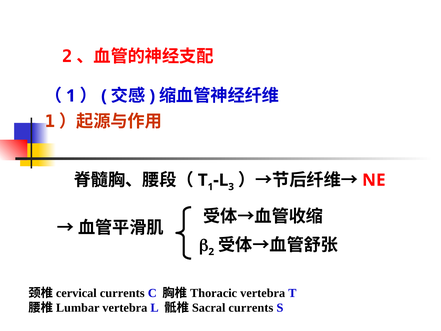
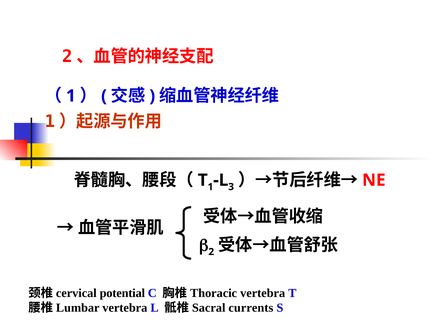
currents: currents -> potential (122, 293)
